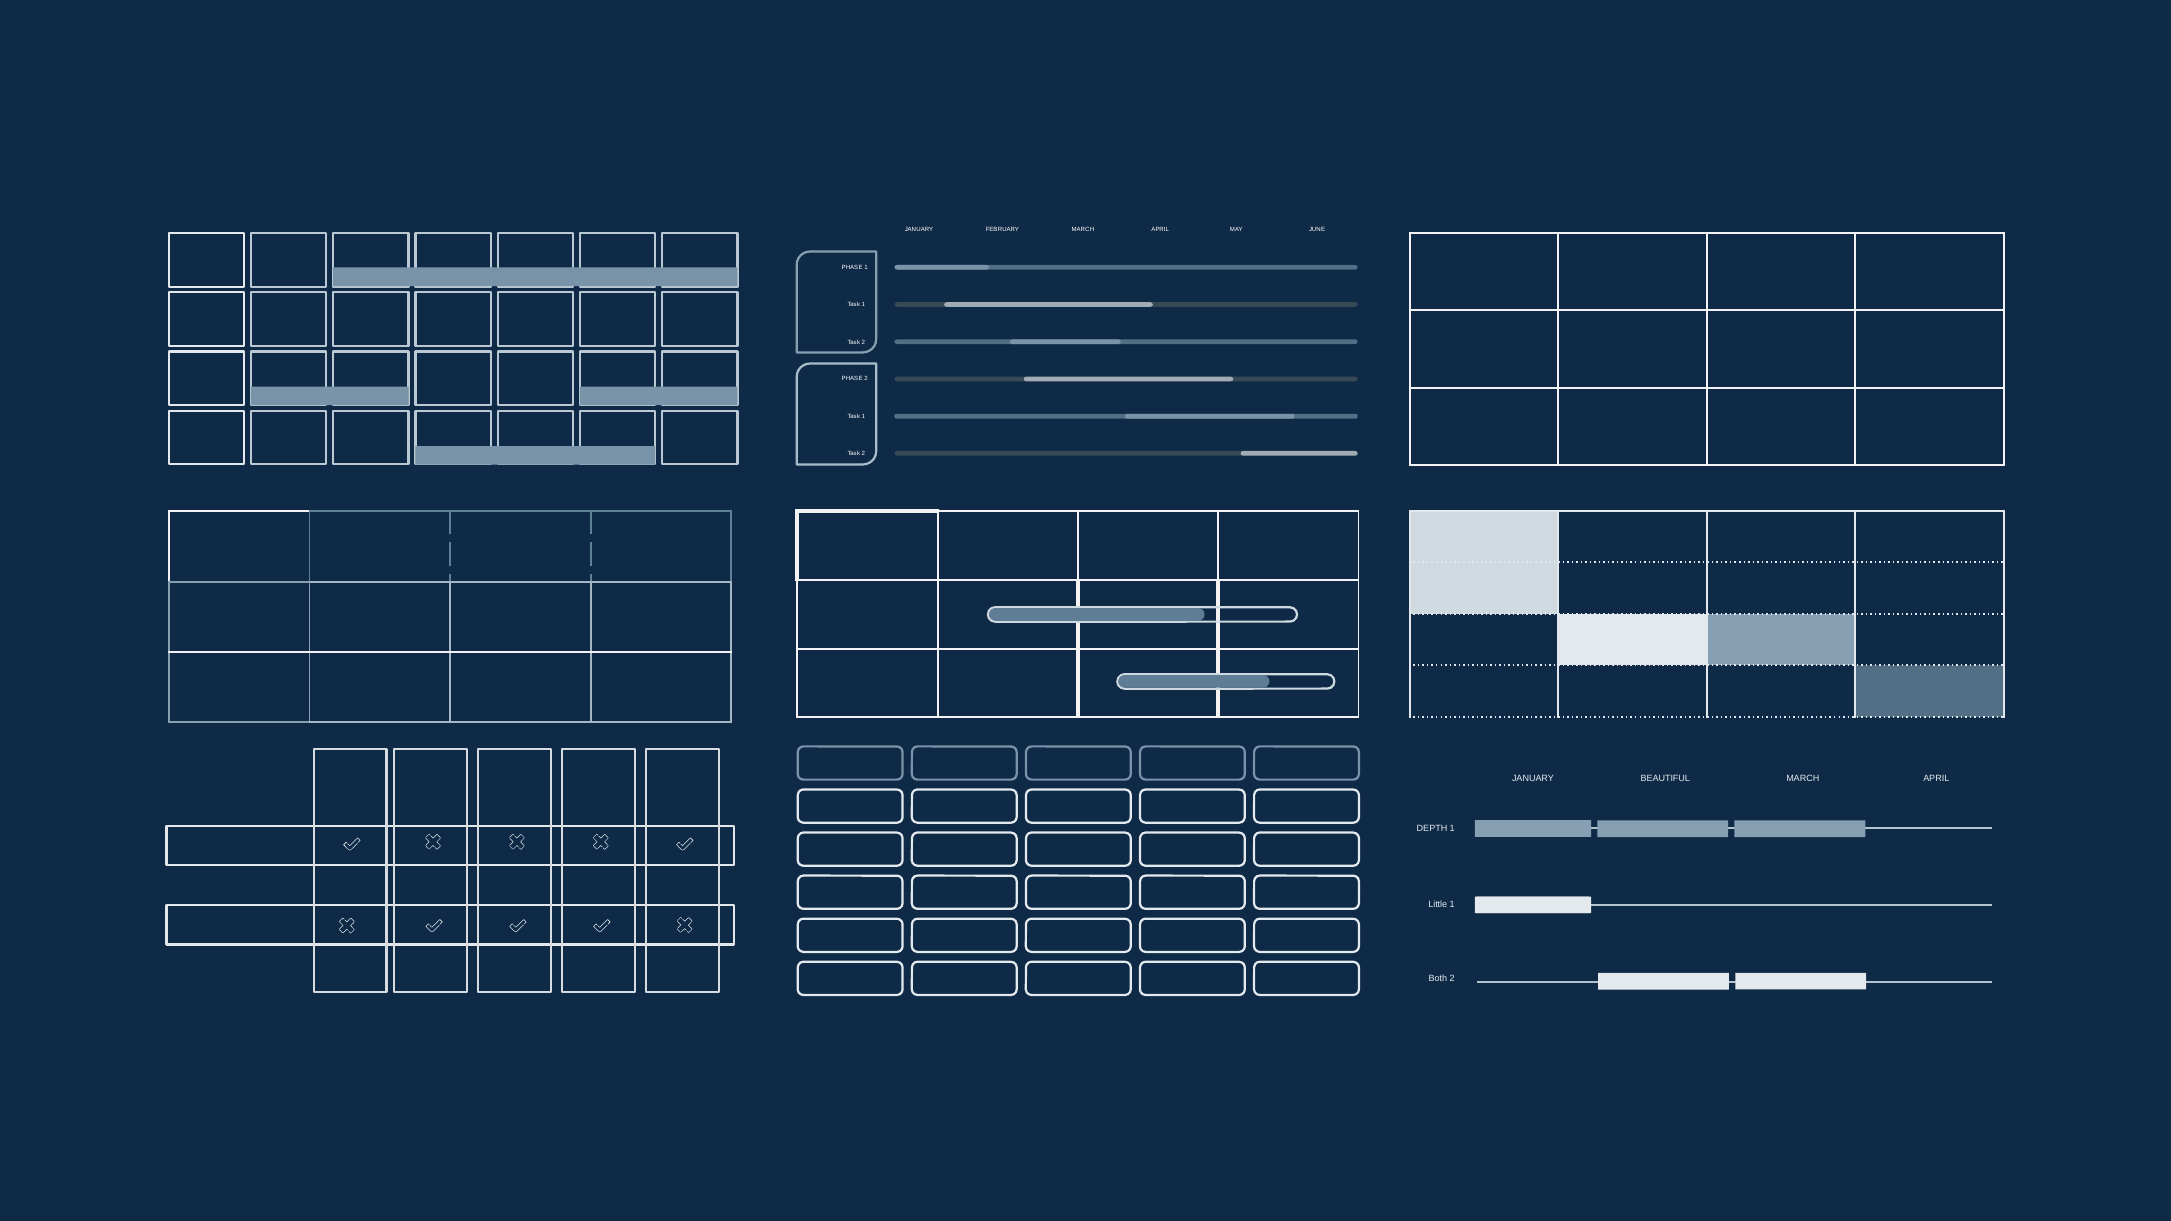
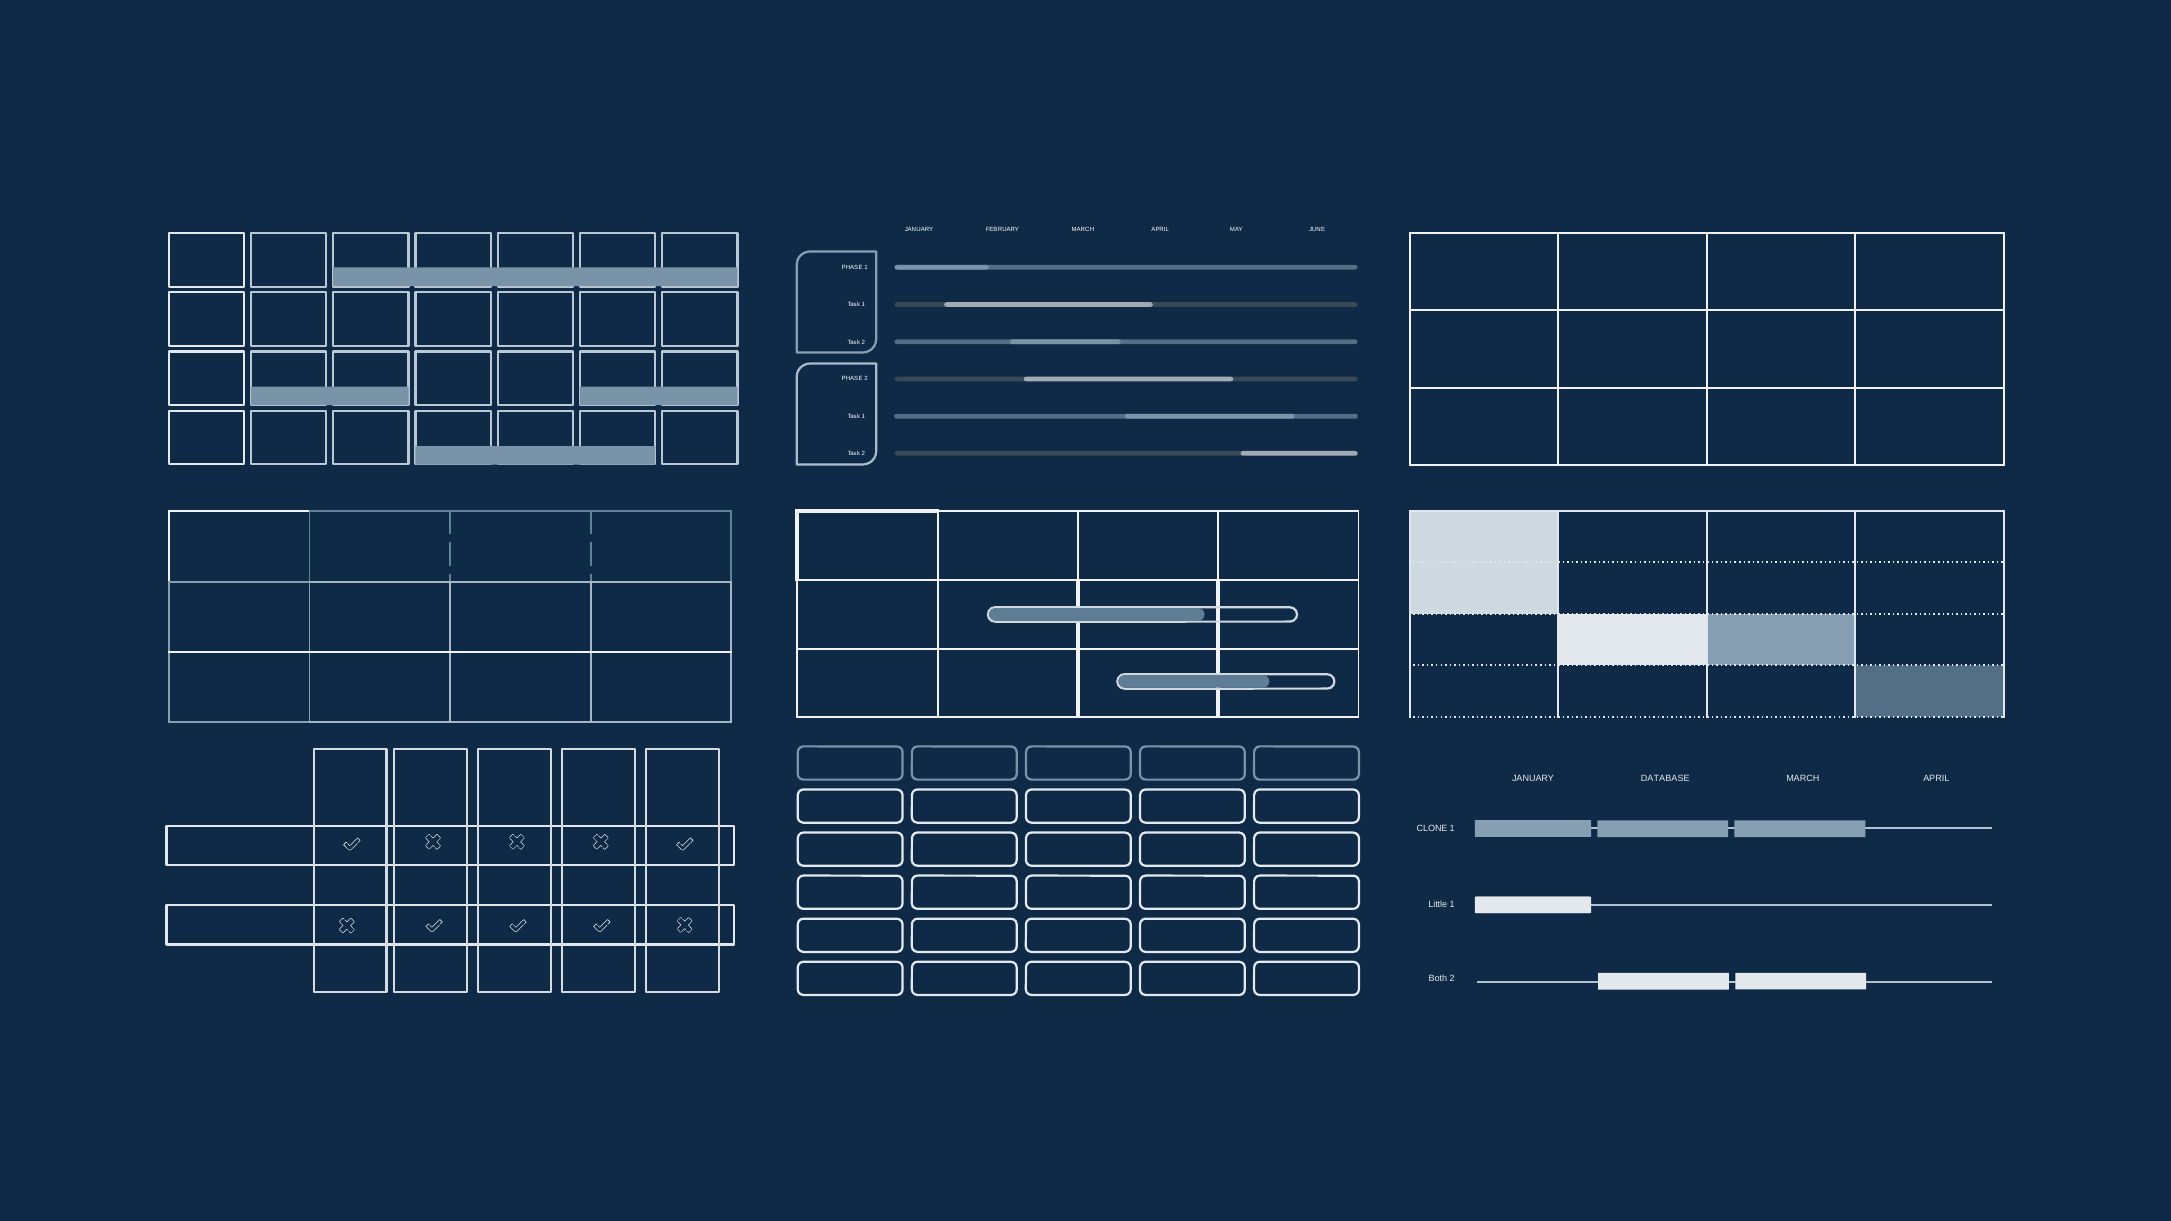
BEAUTIFUL: BEAUTIFUL -> DATABASE (1665, 779)
DEPTH: DEPTH -> CLONE (1432, 829)
